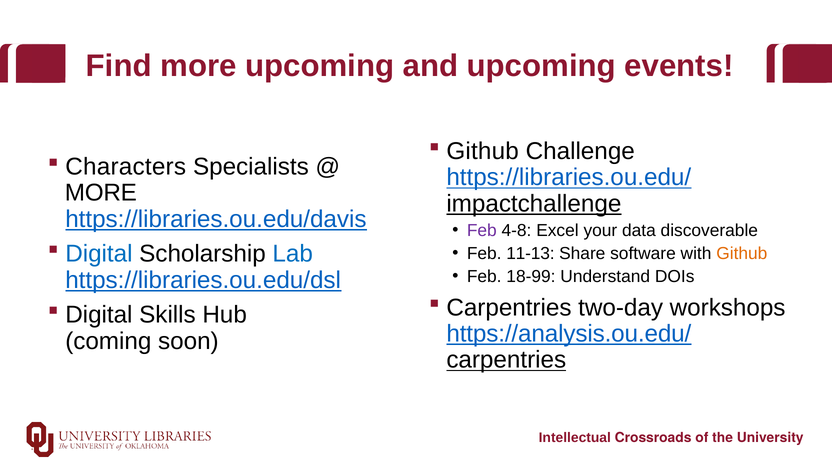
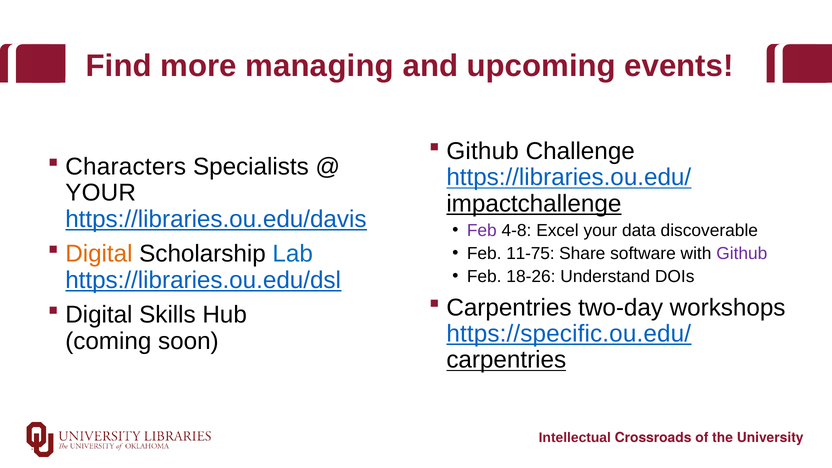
more upcoming: upcoming -> managing (320, 66)
MORE: MORE -> YOUR (101, 193)
Digital colour: blue -> orange (99, 254)
11-13: 11-13 -> 11-75 (530, 253)
Github colour: orange -> purple (742, 253)
18-99: 18-99 -> 18-26 (531, 276)
https://analysis.ou.edu/: https://analysis.ou.edu/ -> https://specific.ou.edu/ (569, 334)
